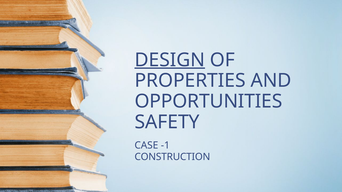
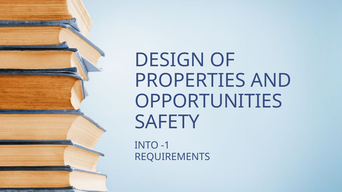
DESIGN underline: present -> none (170, 60)
CASE: CASE -> INTO (146, 146)
CONSTRUCTION: CONSTRUCTION -> REQUIREMENTS (172, 157)
